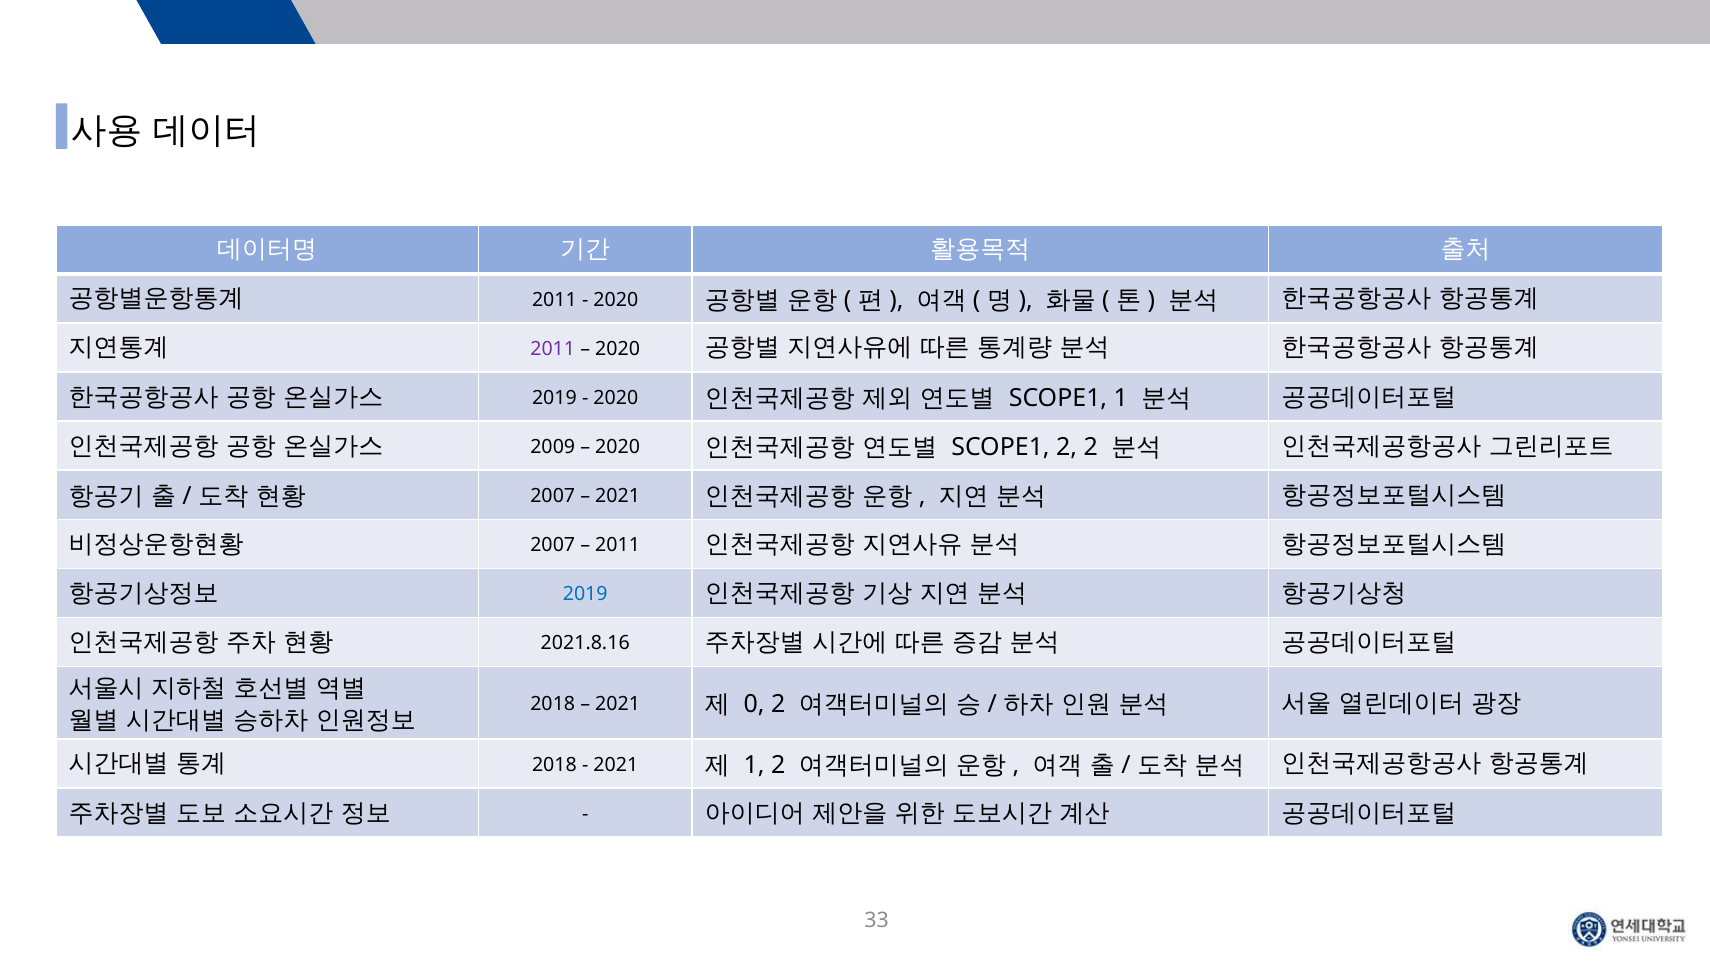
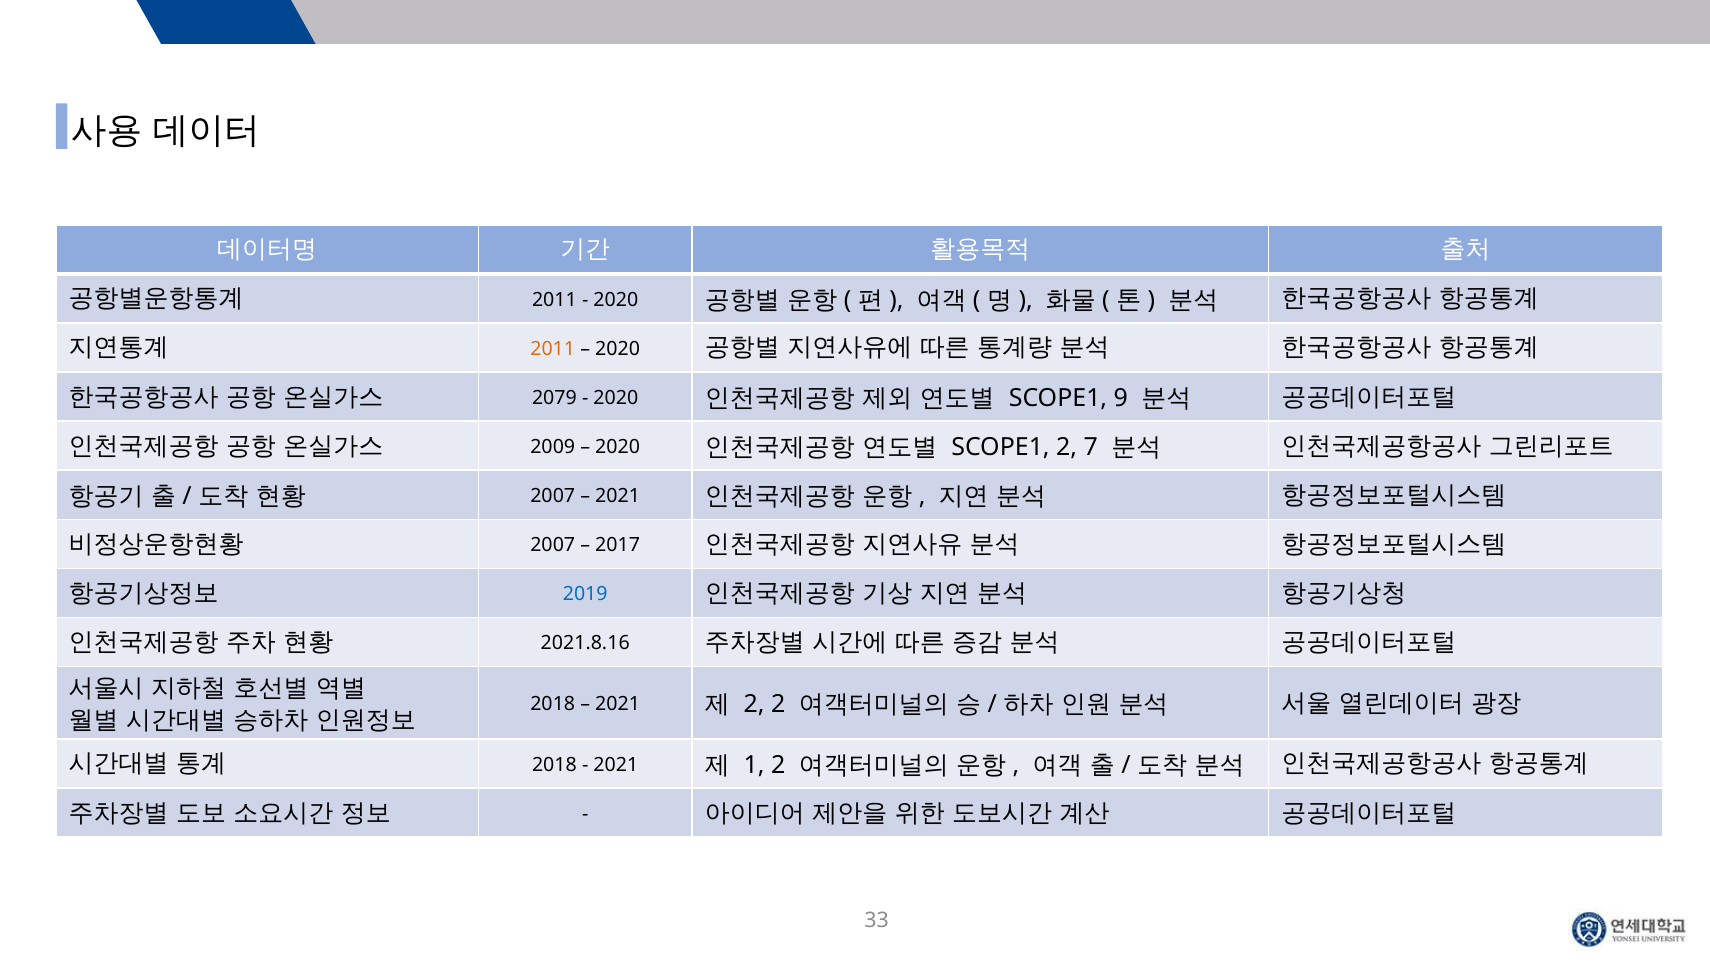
2011 colour: purple -> orange (553, 349)
2019: 2019 -> 2079 (554, 398)
SCOPE1 1: 1 -> 9 (1121, 398)
2 2: 2 -> 7 (1091, 447)
2011: 2011 -> 2017 (618, 545)
0: 0 -> 2 (754, 704)
